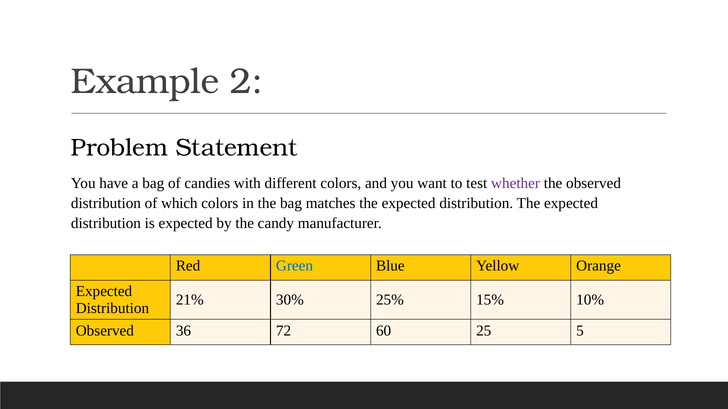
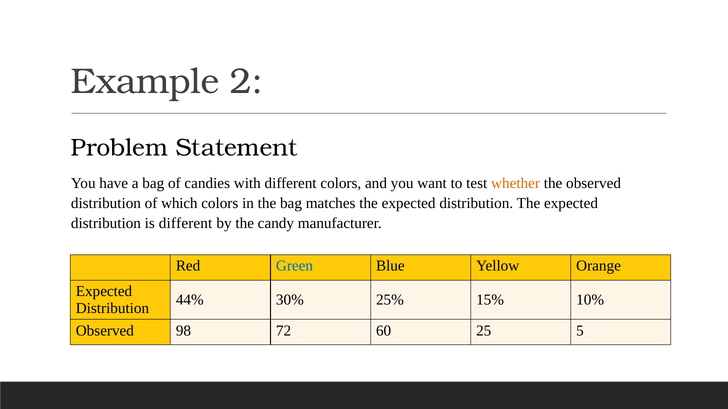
whether colour: purple -> orange (516, 183)
is expected: expected -> different (186, 223)
21%: 21% -> 44% (190, 300)
36: 36 -> 98 (183, 331)
